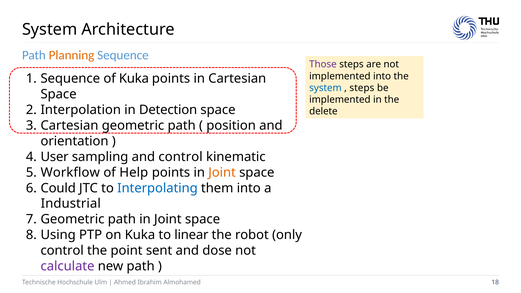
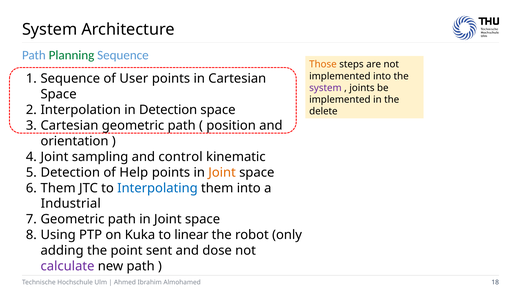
Planning colour: orange -> green (72, 55)
Those colour: purple -> orange (323, 64)
of Kuka: Kuka -> User (134, 79)
system colour: blue -> purple (325, 88)
steps: steps -> joints (362, 88)
User: User -> Joint (54, 157)
Workflow: Workflow -> Detection (70, 172)
Could: Could -> Them (58, 188)
control: control -> adding (62, 251)
